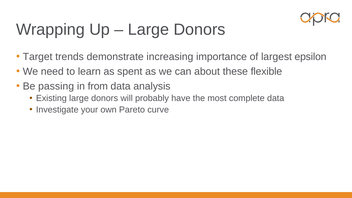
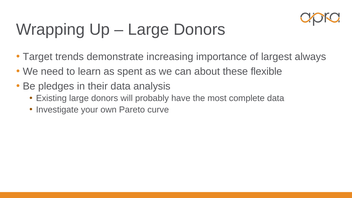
epsilon: epsilon -> always (310, 57)
passing: passing -> pledges (56, 86)
from: from -> their (98, 86)
